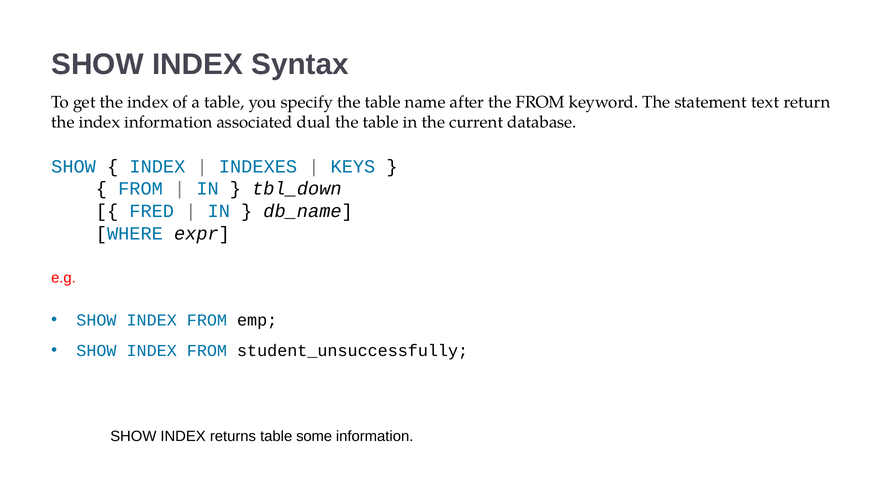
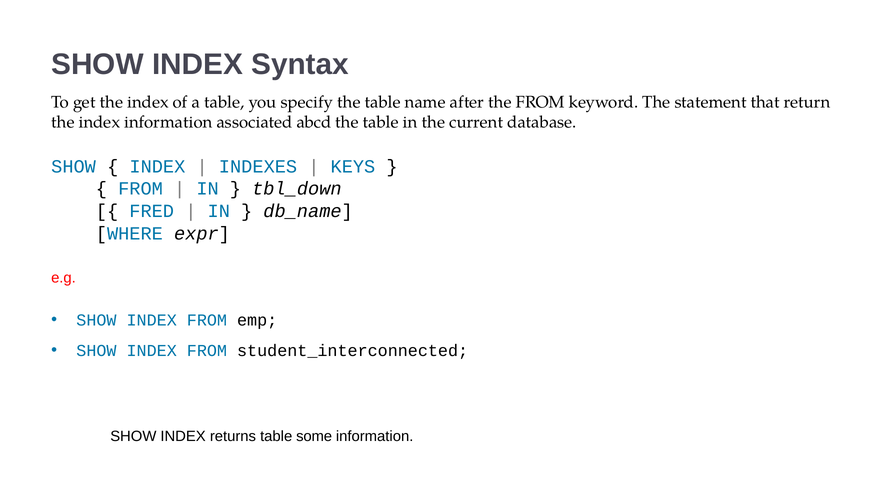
text: text -> that (765, 102)
dual: dual -> abcd (314, 122)
student_unsuccessfully: student_unsuccessfully -> student_interconnected (353, 351)
